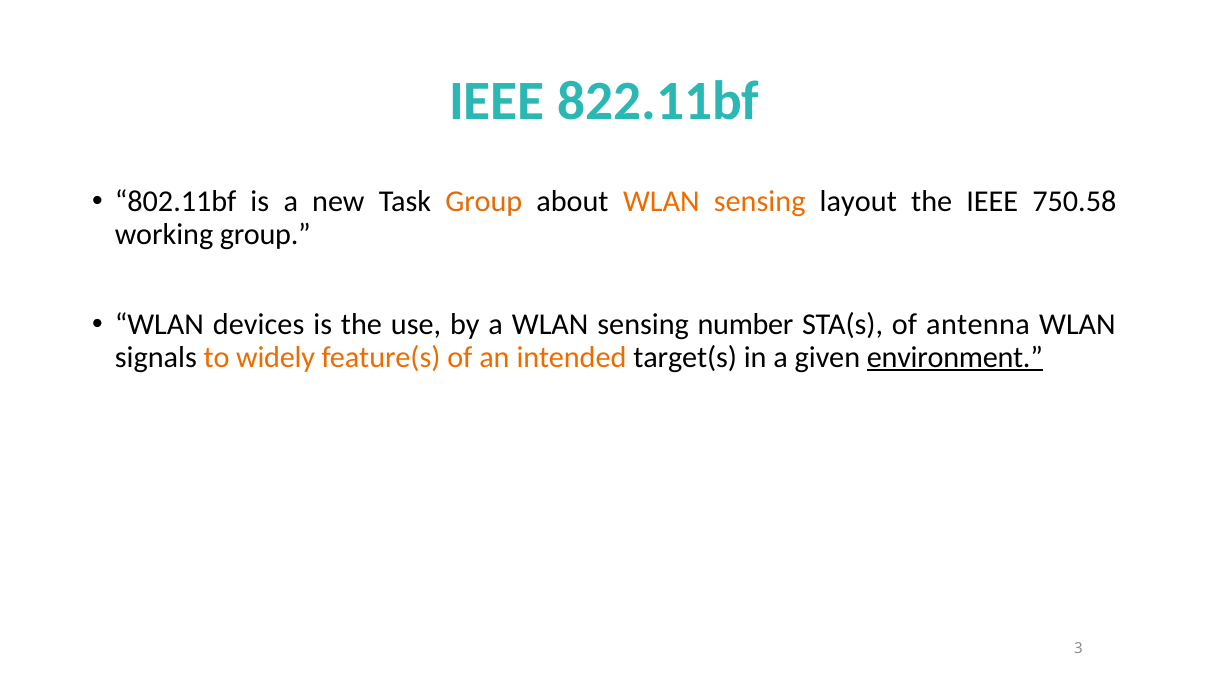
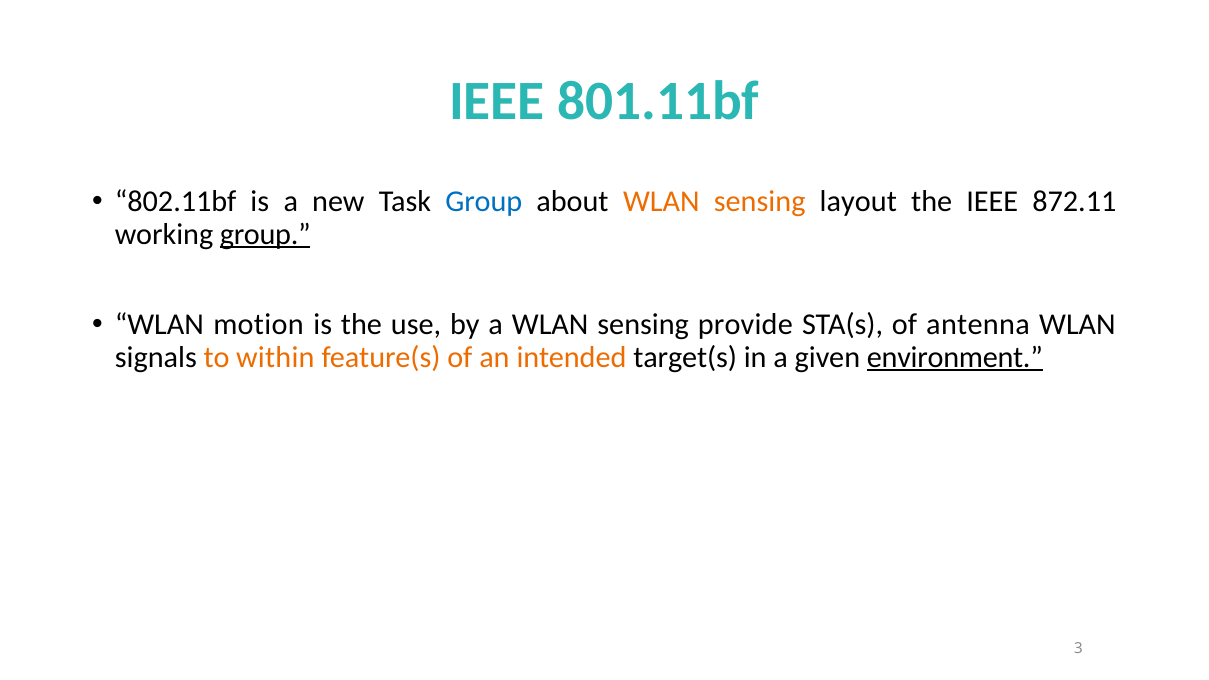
822.11bf: 822.11bf -> 801.11bf (658, 102)
Group colour: orange -> blue (484, 202)
750.58: 750.58 -> 872.11 (1074, 202)
group underline: none -> present (265, 234)
devices: devices -> motion (259, 325)
number: number -> provide (745, 325)
widely: widely -> within (275, 357)
